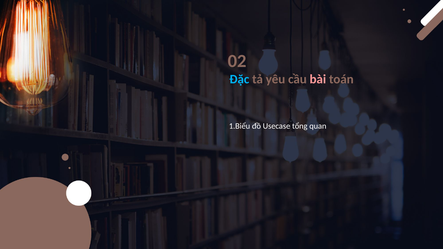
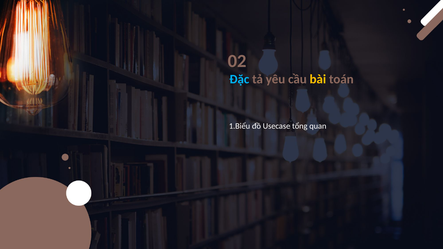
bài colour: pink -> yellow (318, 79)
